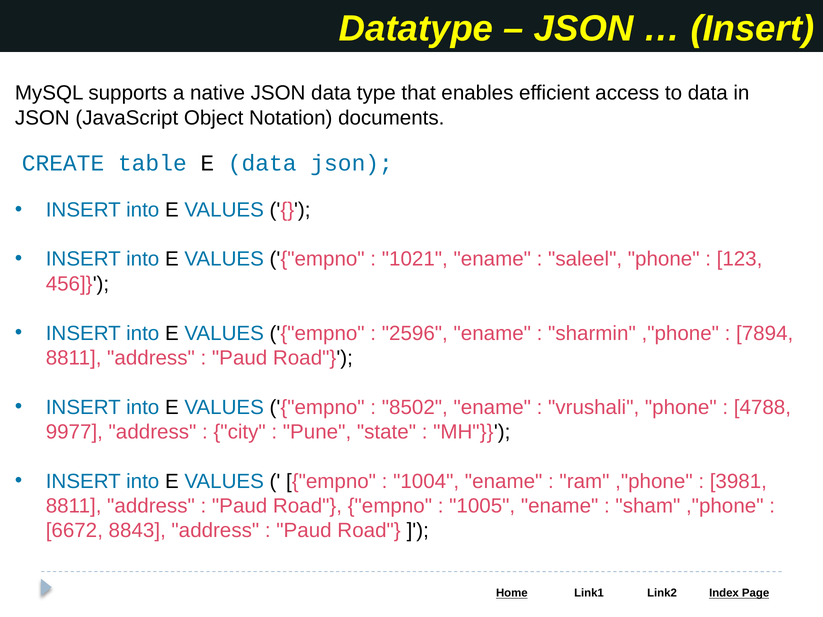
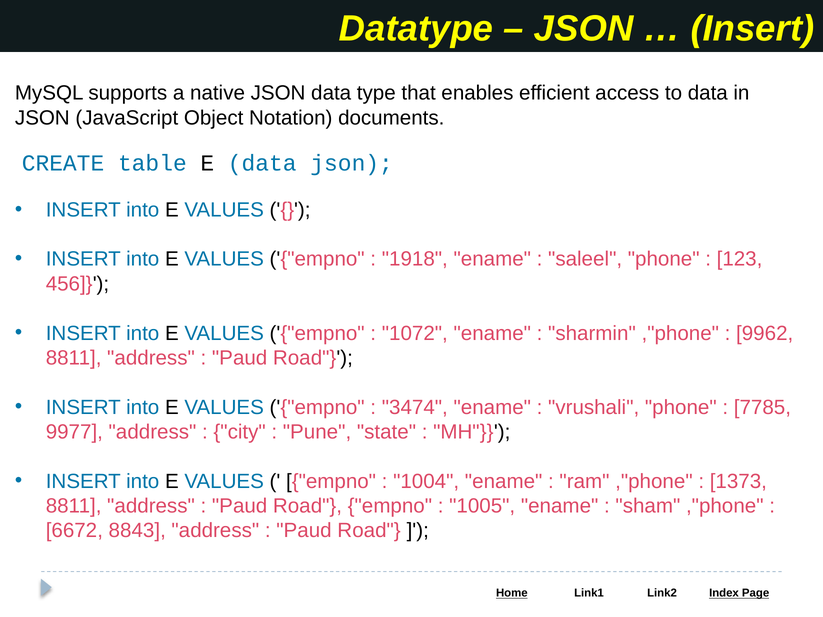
1021: 1021 -> 1918 (415, 259)
2596: 2596 -> 1072 (415, 333)
7894: 7894 -> 9962 (765, 333)
8502: 8502 -> 3474 (415, 407)
4788: 4788 -> 7785 (762, 407)
3981: 3981 -> 1373 (738, 482)
